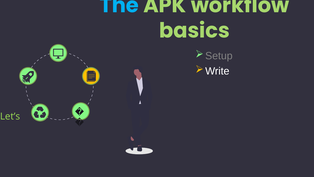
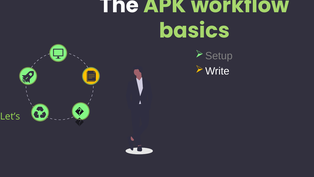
The colour: light blue -> white (119, 5)
